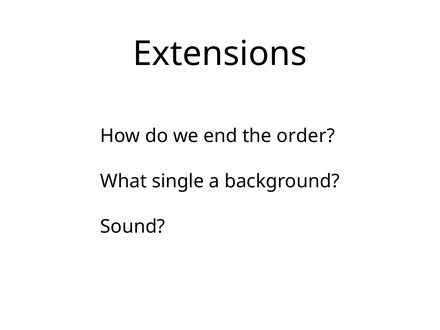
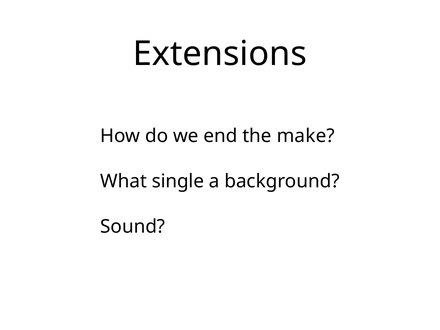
order: order -> make (306, 136)
